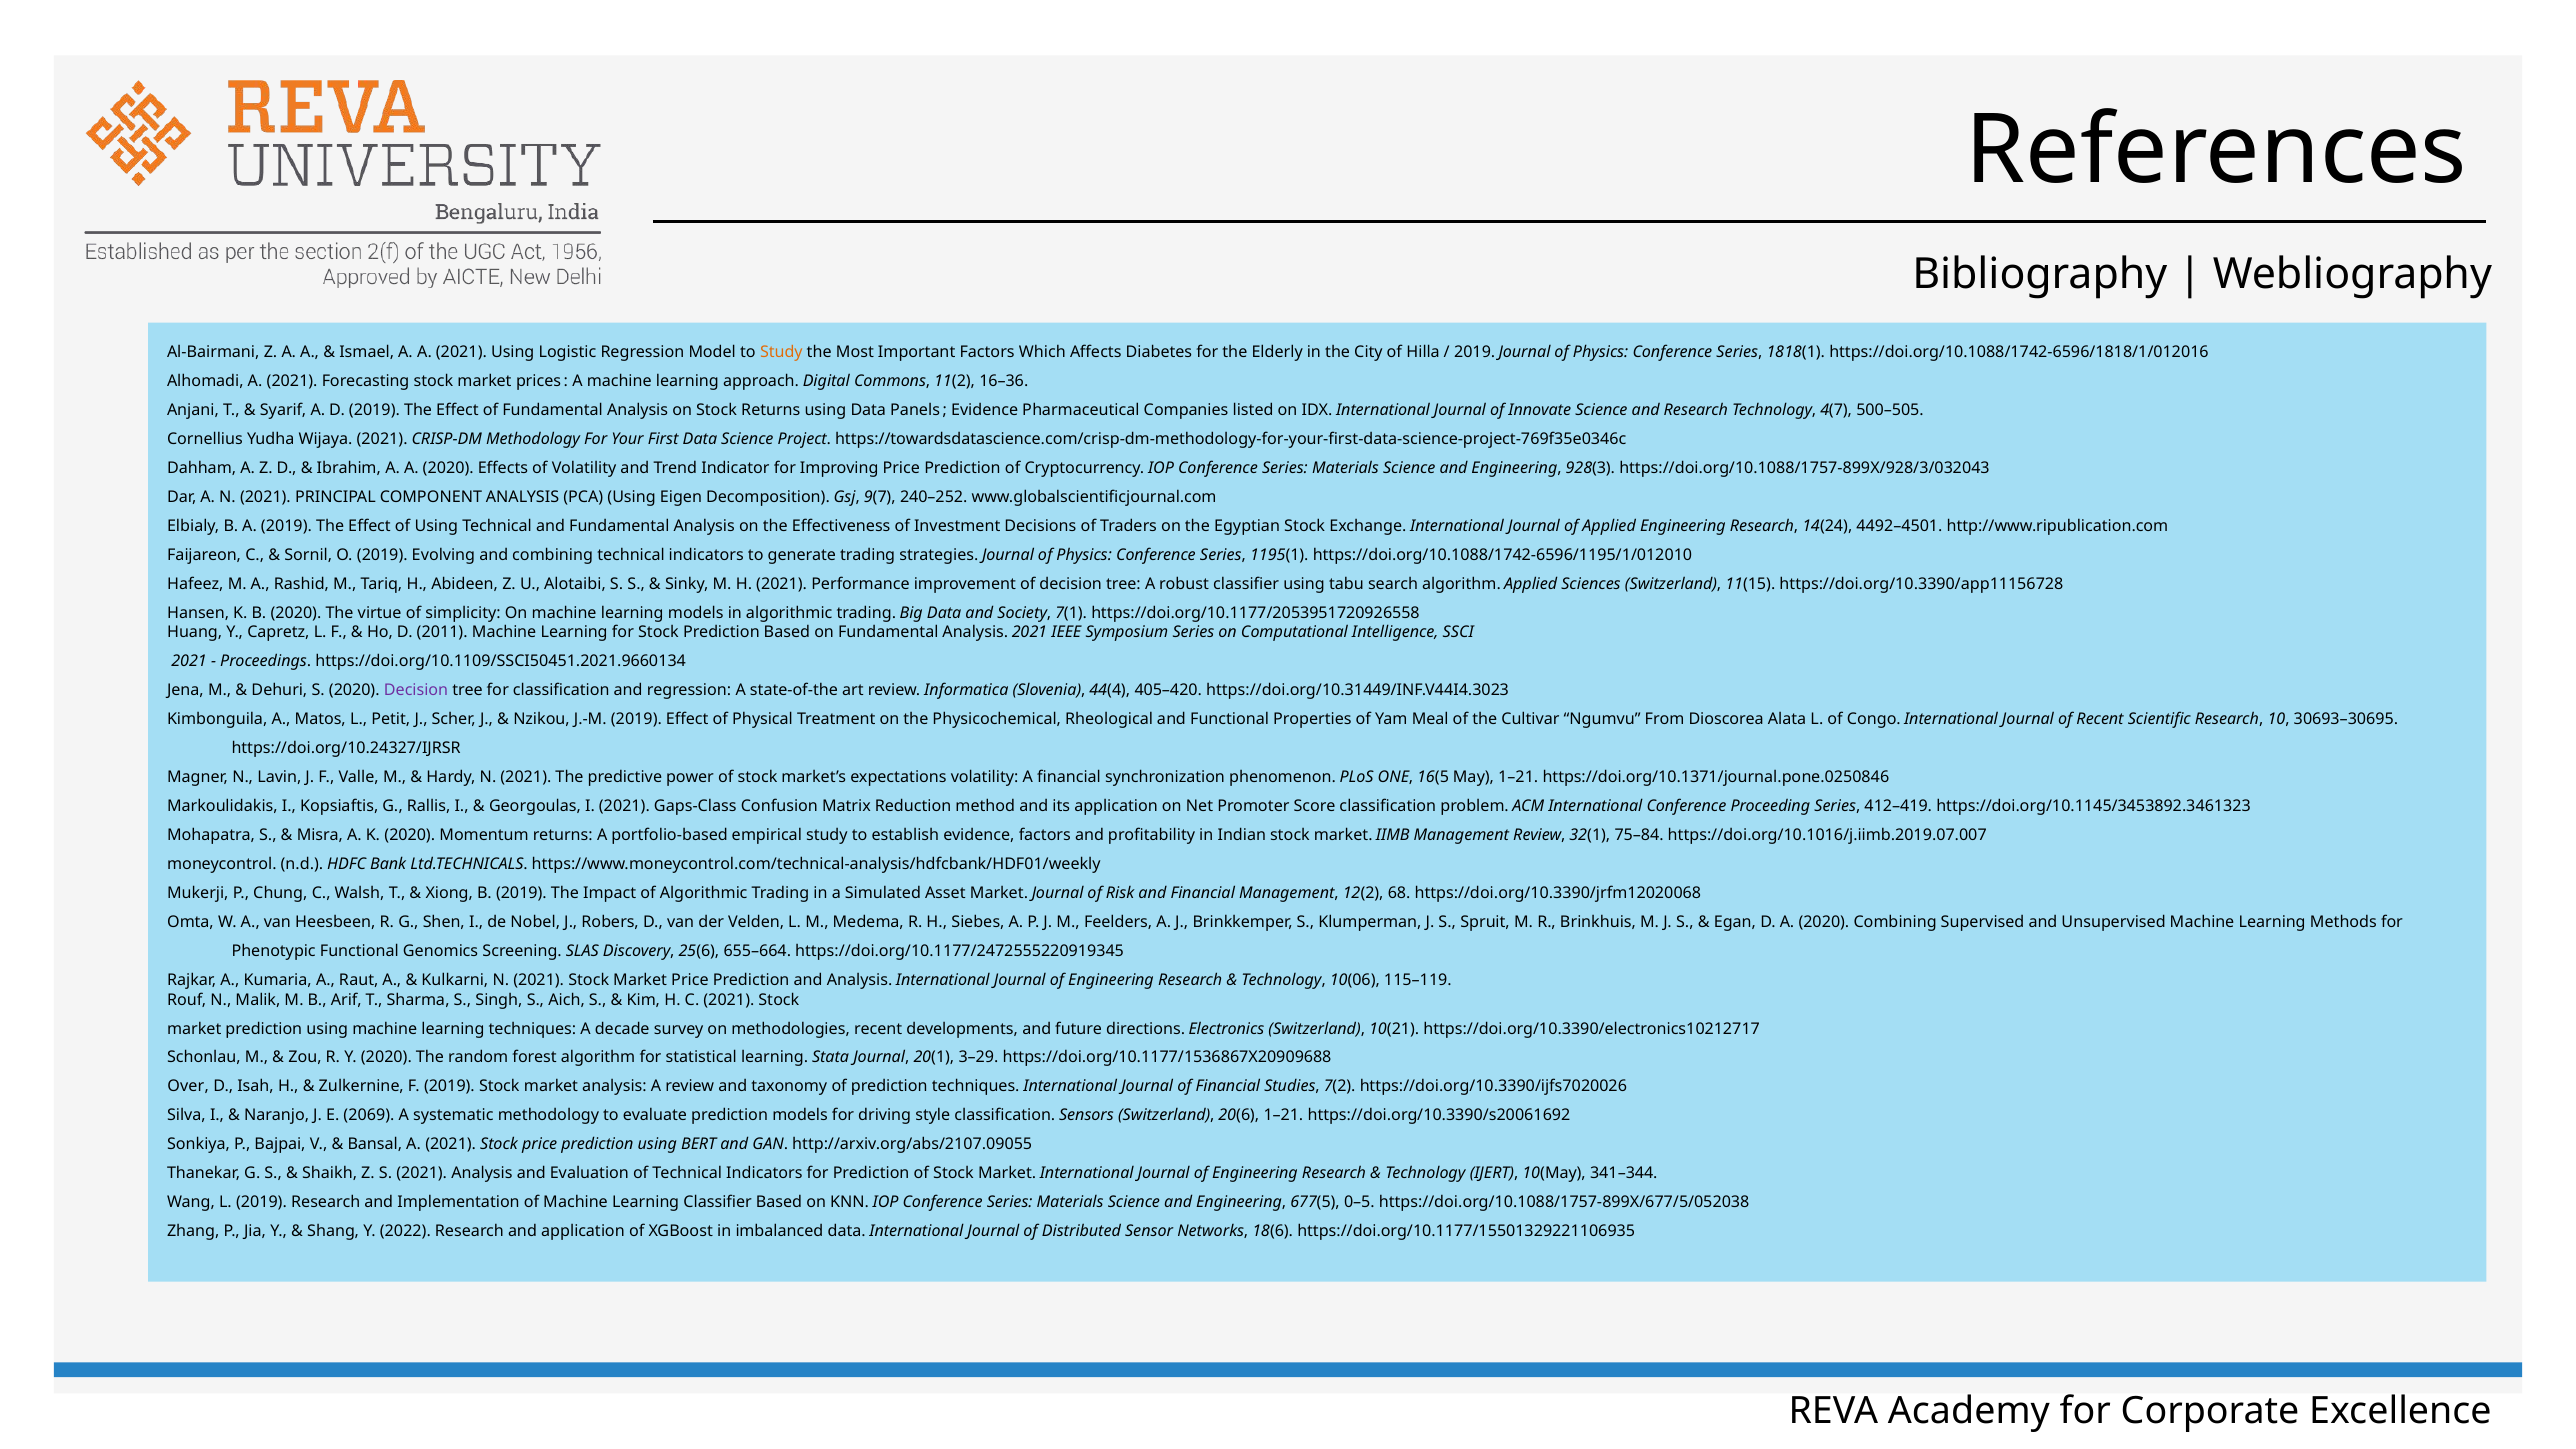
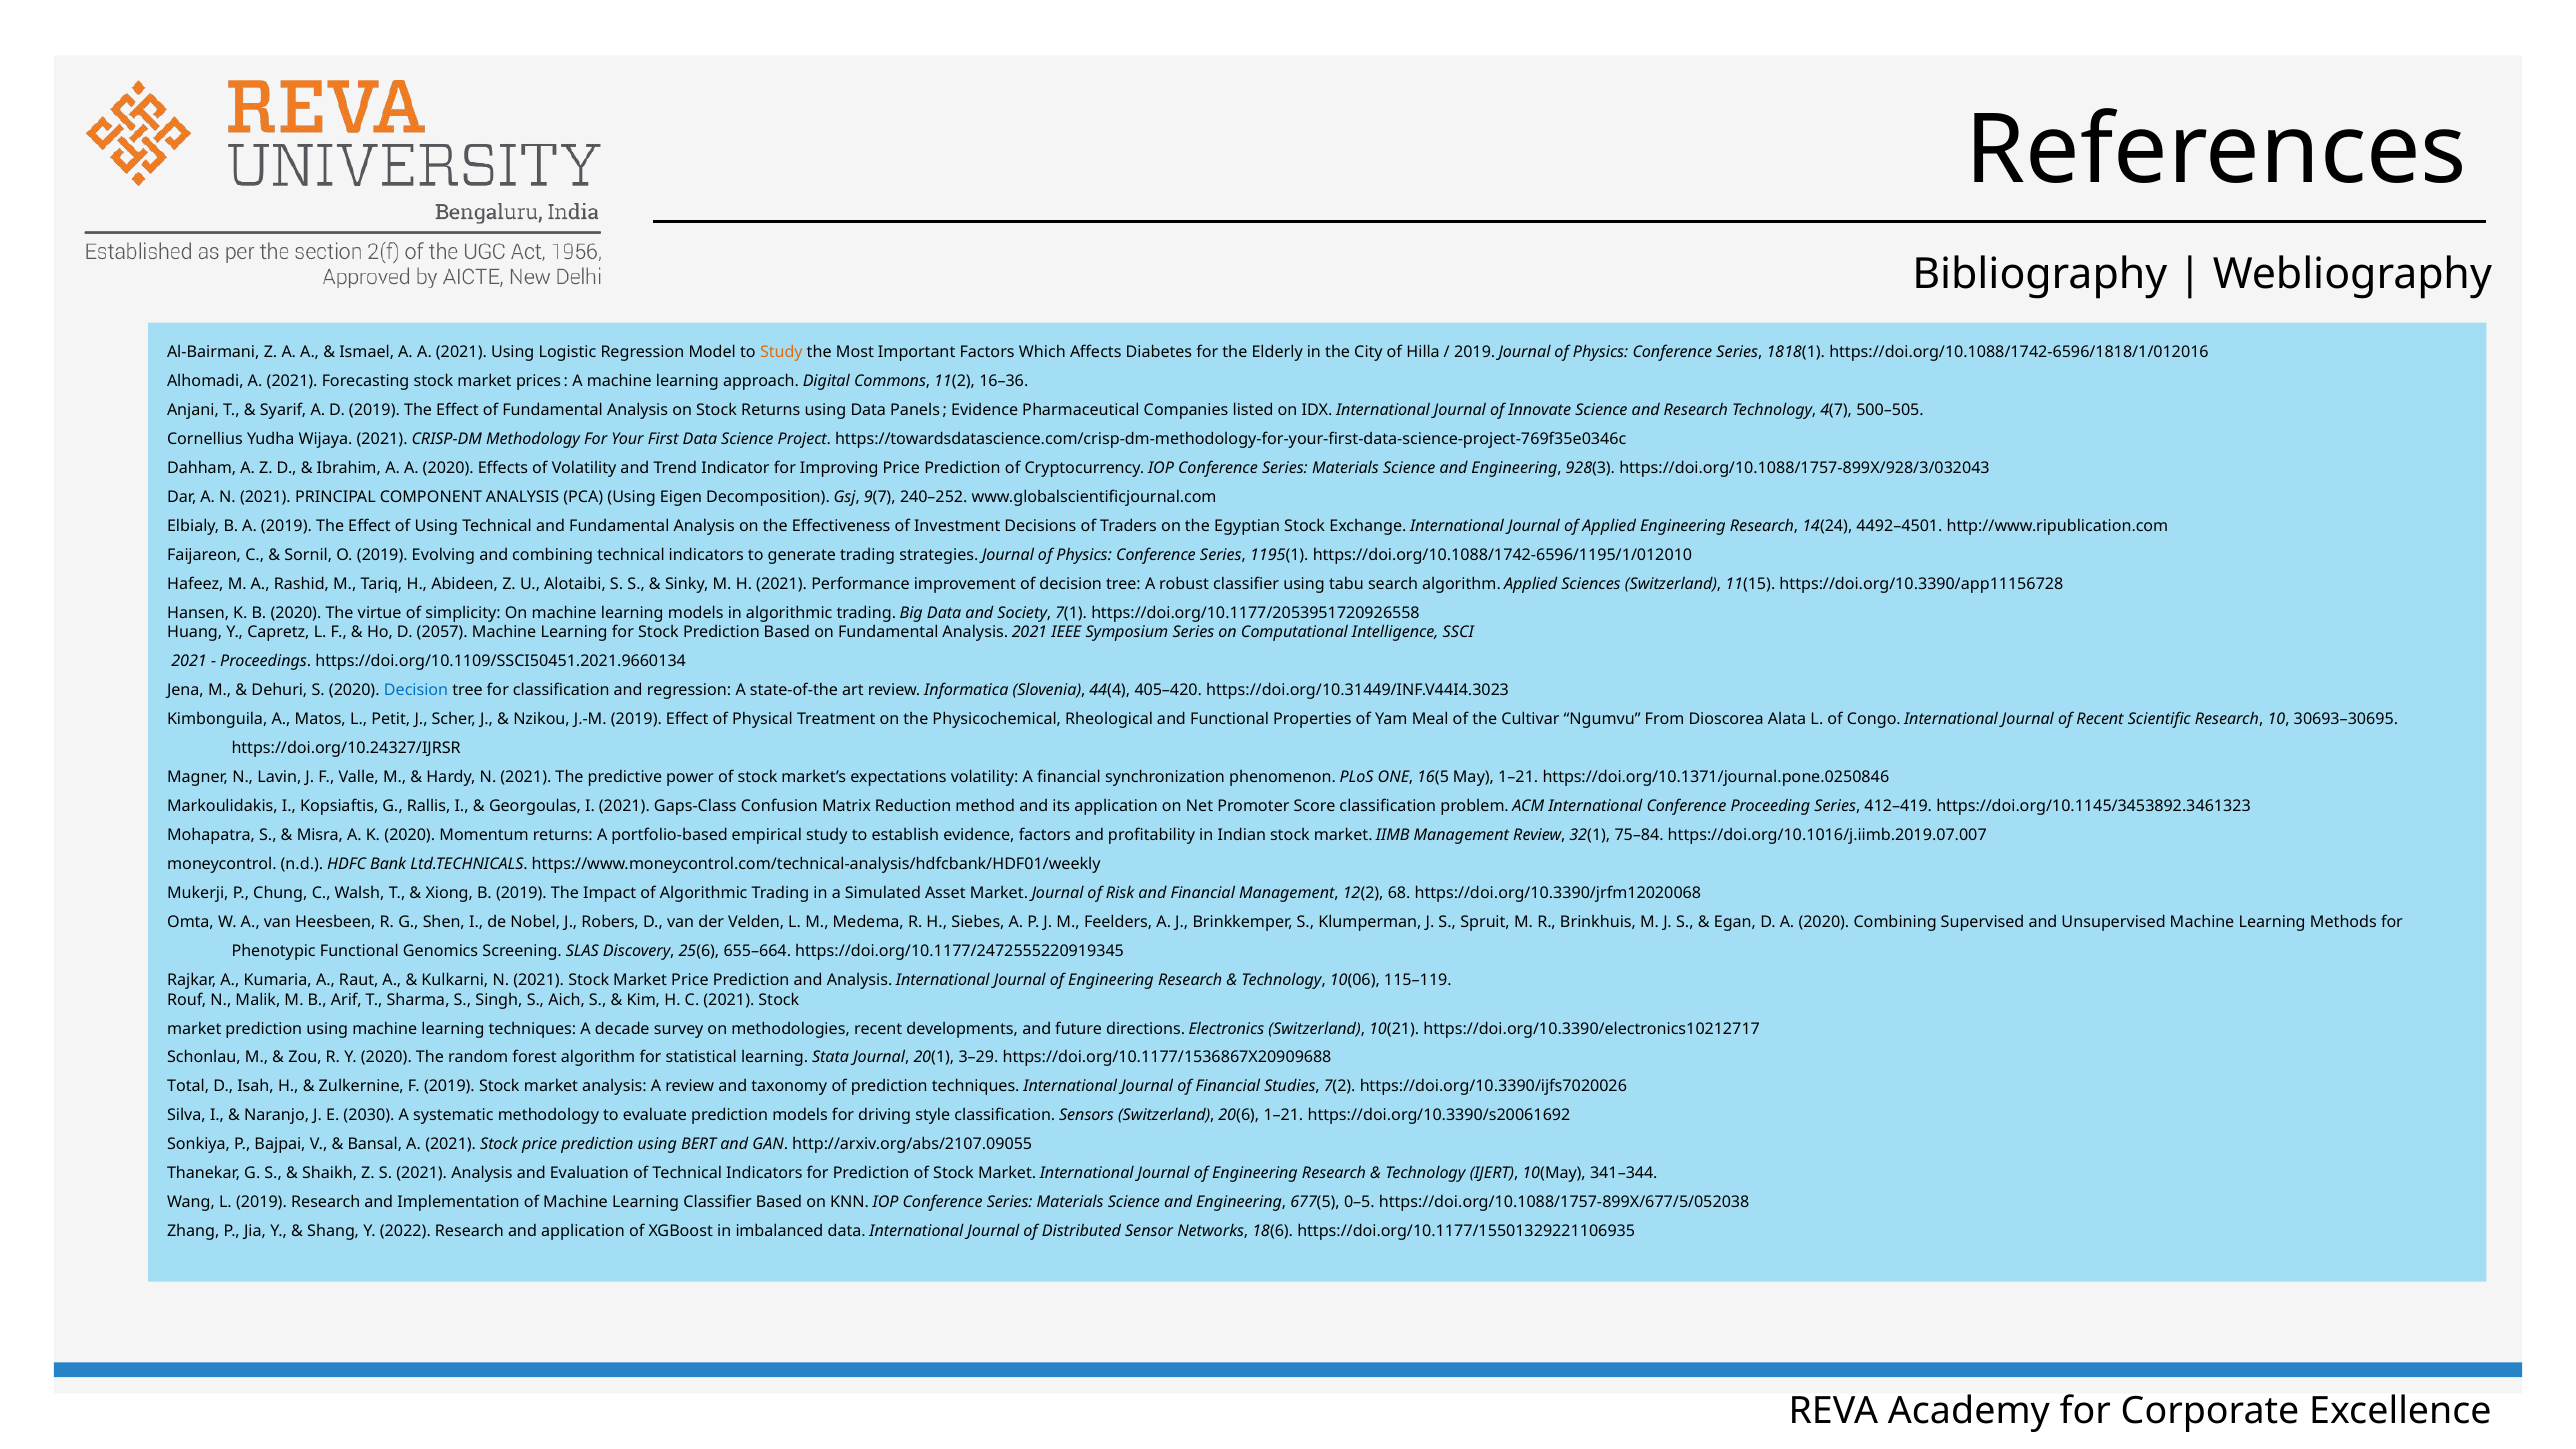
2011: 2011 -> 2057 (442, 633)
Decision colour: purple -> blue (416, 691)
Over: Over -> Total (188, 1087)
2069: 2069 -> 2030 (369, 1116)
